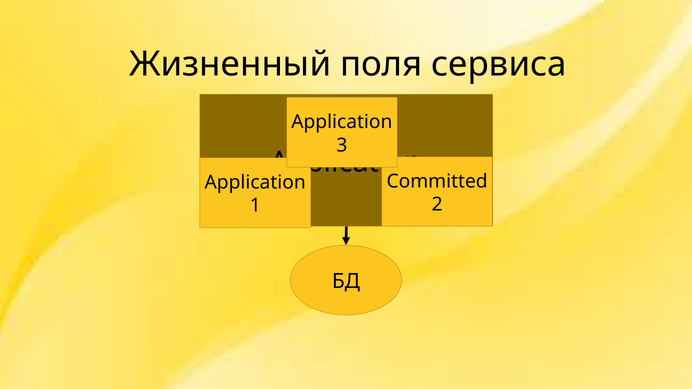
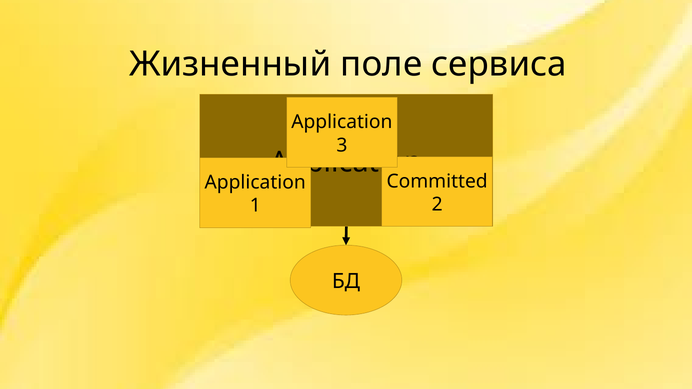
поля: поля -> поле (381, 64)
